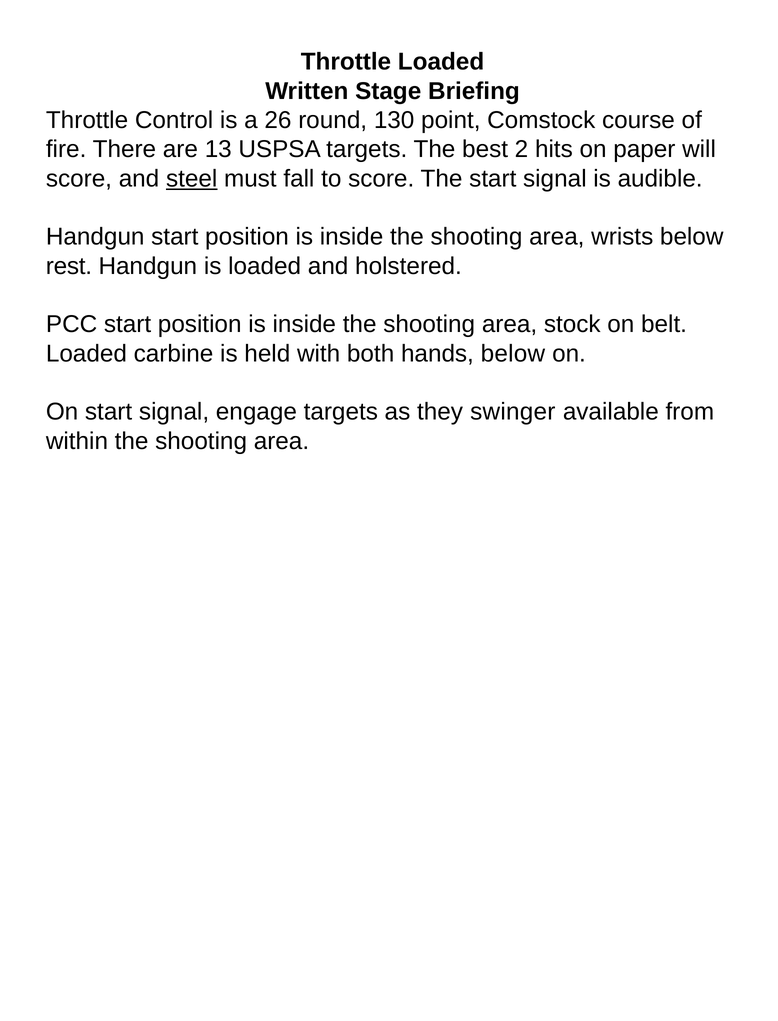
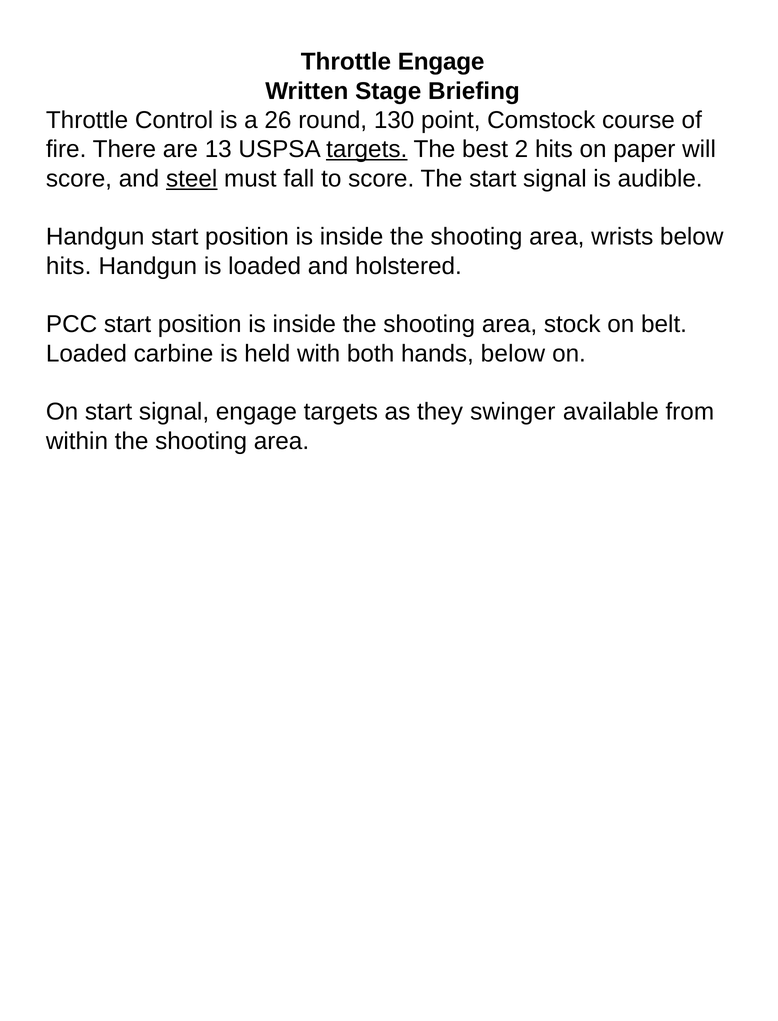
Throttle Loaded: Loaded -> Engage (441, 62)
targets underline: none -> present (367, 149)
rest: rest -> hits (69, 266)
